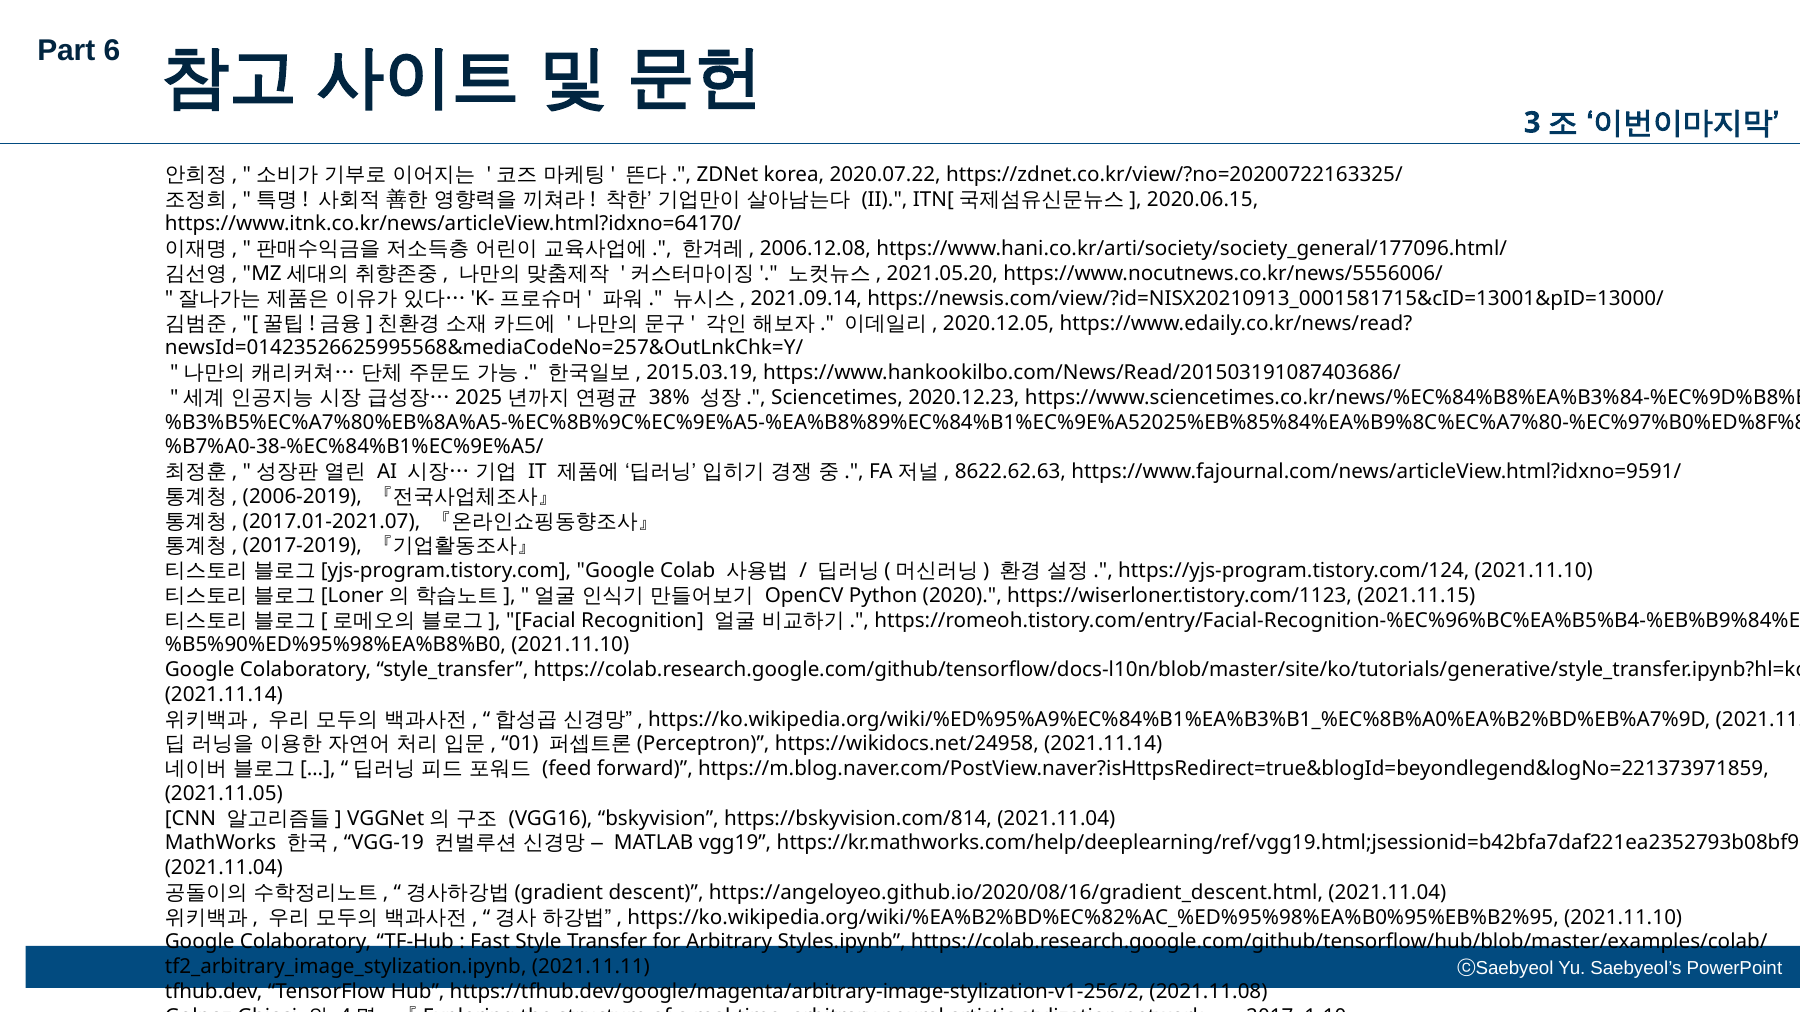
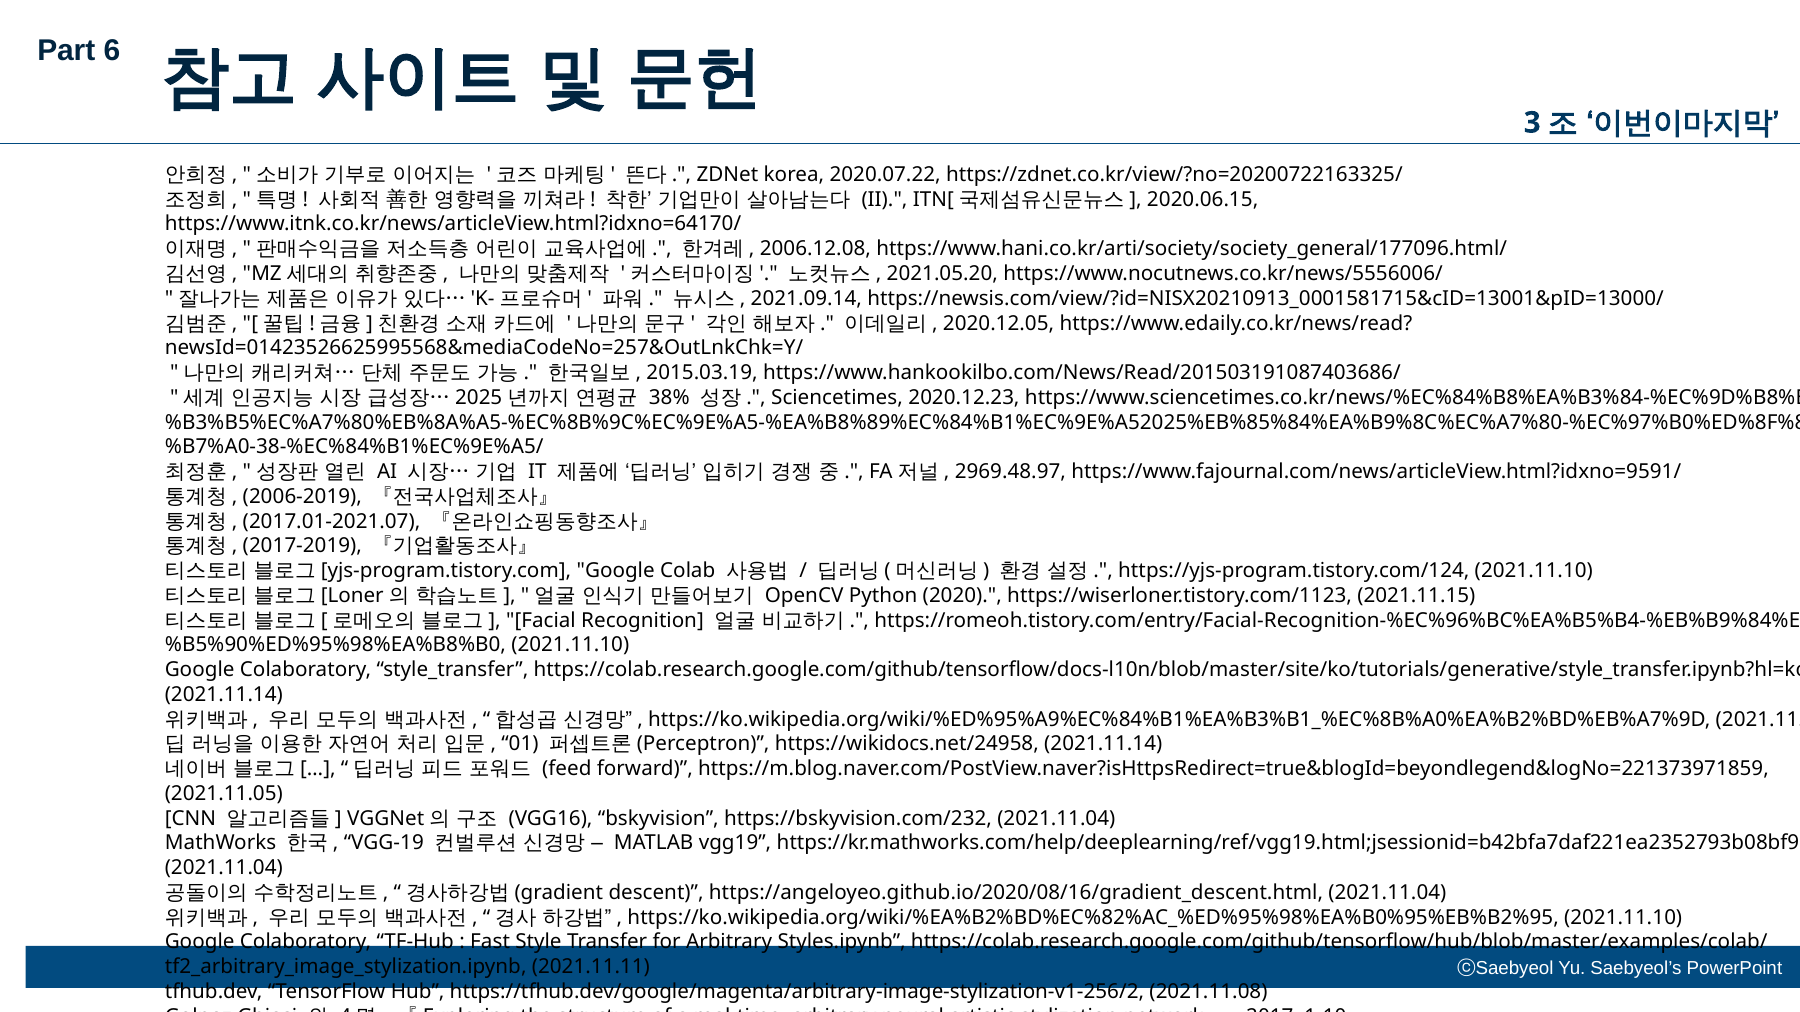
8622.62.63: 8622.62.63 -> 2969.48.97 (1010, 472)
https://bskyvision.com/814: https://bskyvision.com/814 -> https://bskyvision.com/232 (858, 819)
